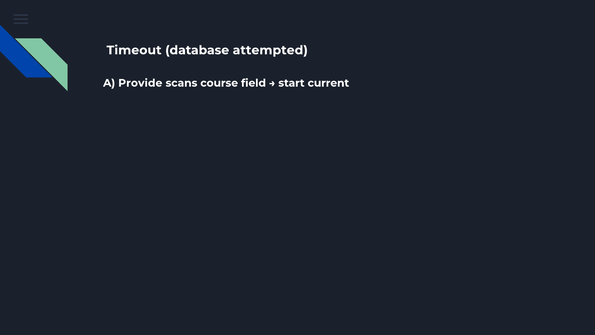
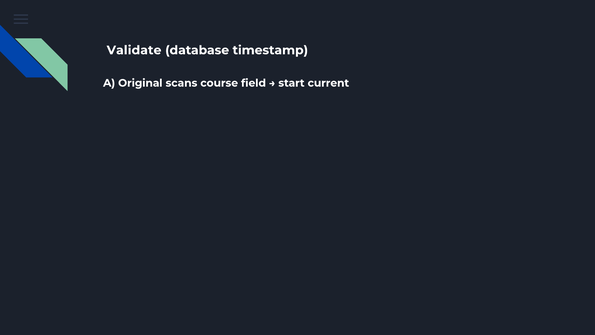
Timeout: Timeout -> Validate (134, 50)
attempted: attempted -> timestamp (270, 50)
Provide: Provide -> Original (140, 83)
